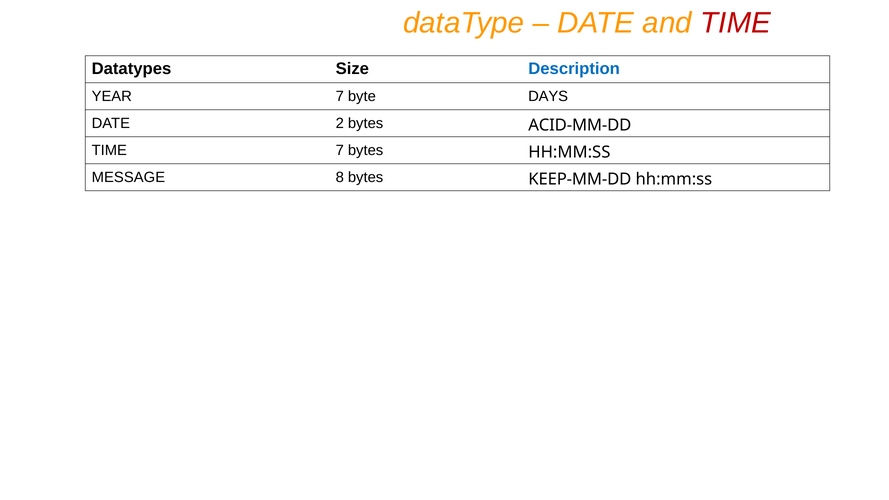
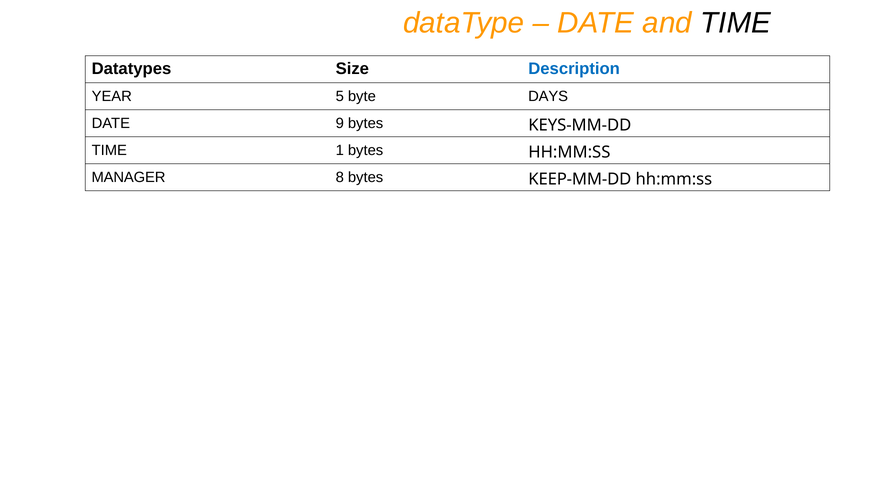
TIME colour: red -> black (736, 23)
YEAR 7: 7 -> 5 (340, 97)
2: 2 -> 9 (340, 124)
ACID-MM-DD: ACID-MM-DD -> KEYS-MM-DD (580, 125)
TIME 7: 7 -> 1 (340, 151)
MESSAGE: MESSAGE -> MANAGER (129, 178)
